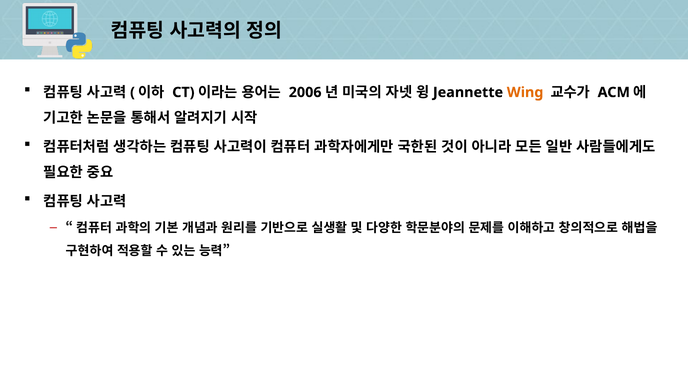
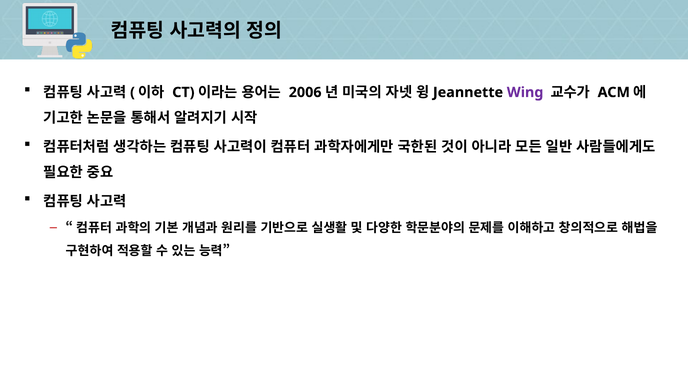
Wing colour: orange -> purple (525, 92)
